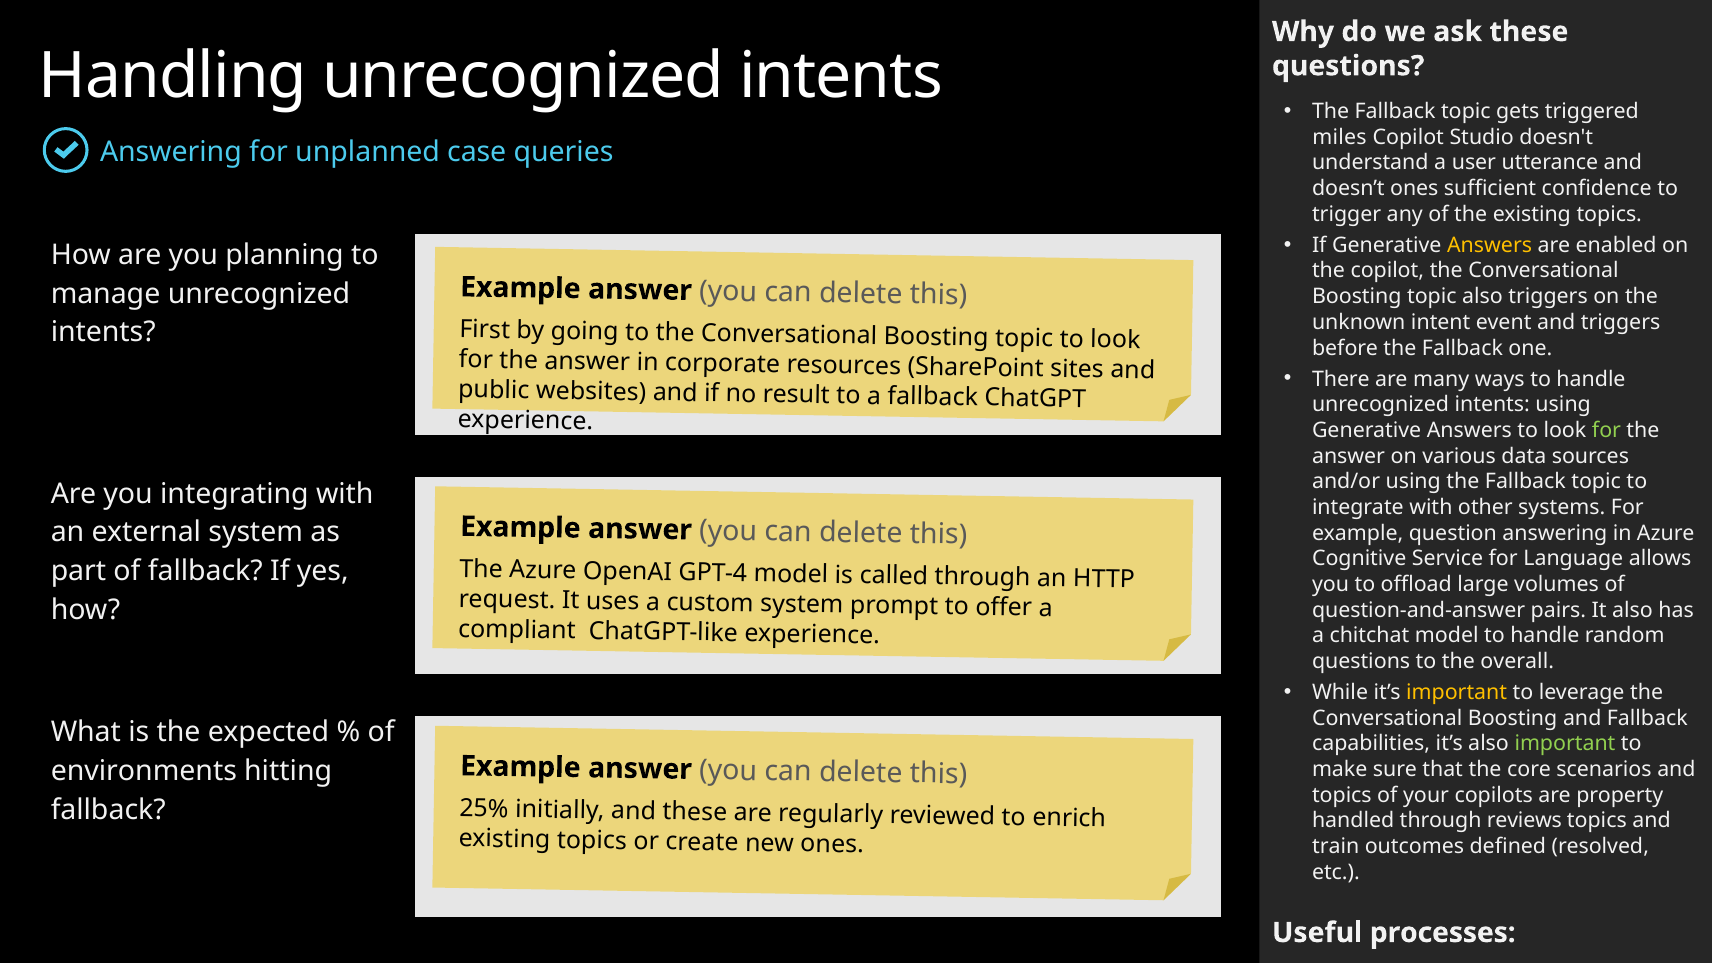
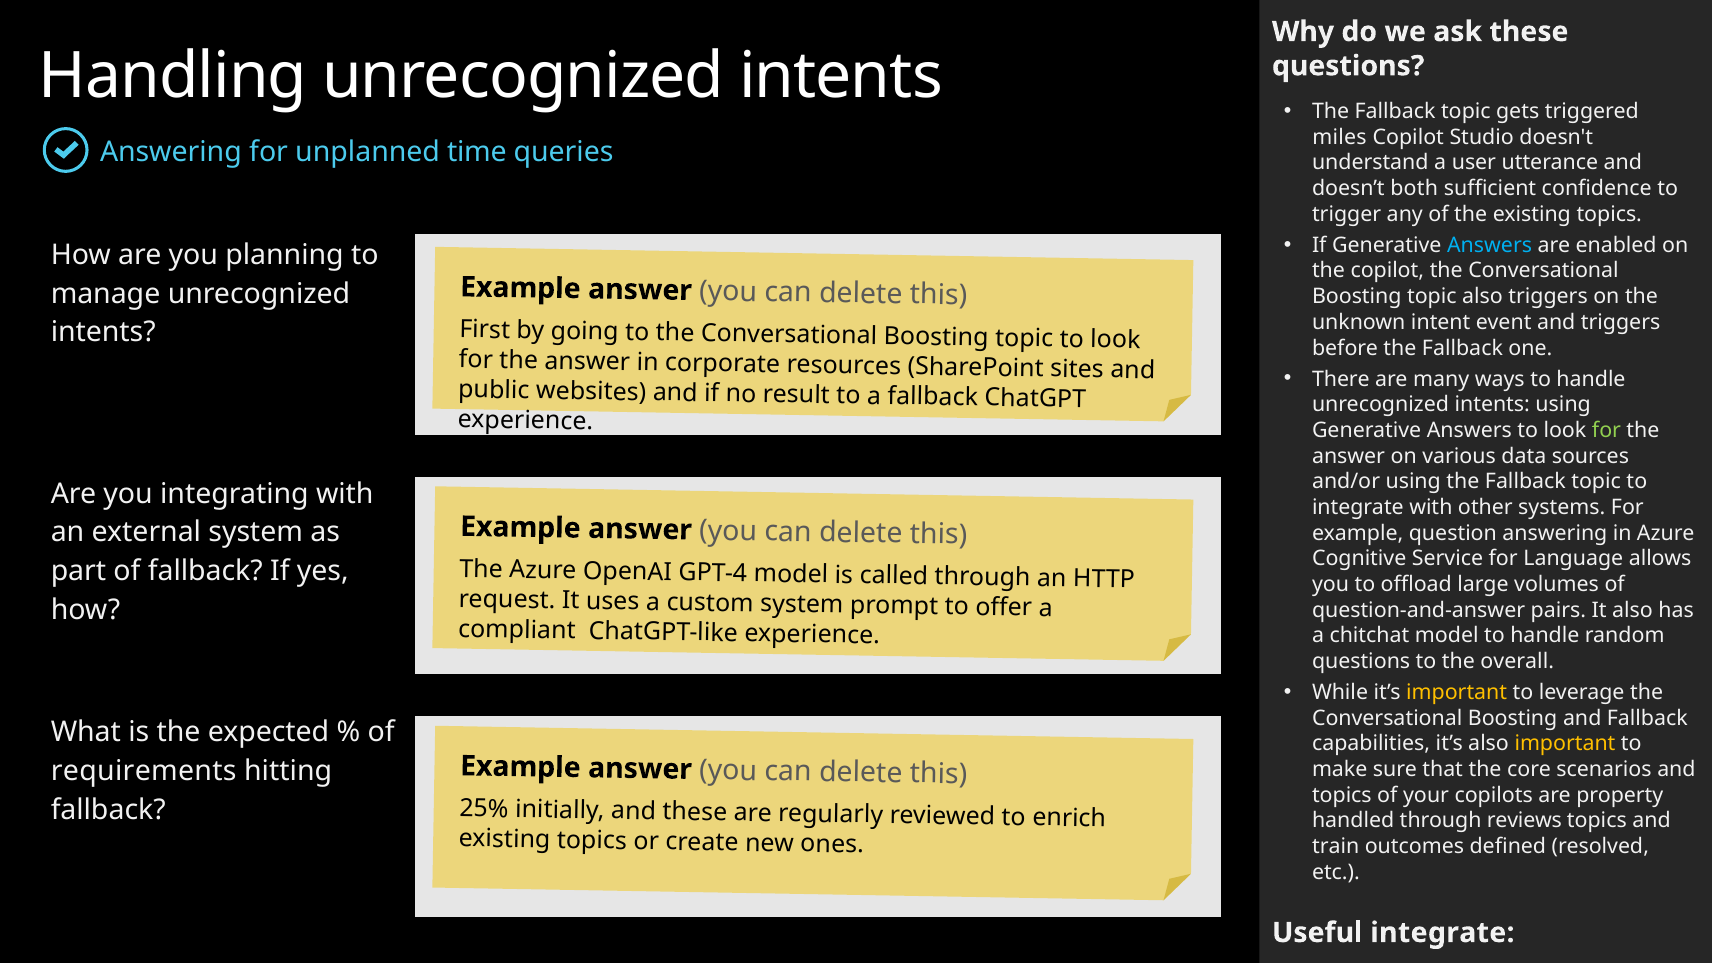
case: case -> time (477, 152)
doesn’t ones: ones -> both (1414, 189)
Answers colour: yellow -> light blue (1490, 245)
important colour: light green -> yellow (1565, 744)
environments: environments -> requirements (144, 771)
Useful processes: processes -> integrate (1442, 933)
